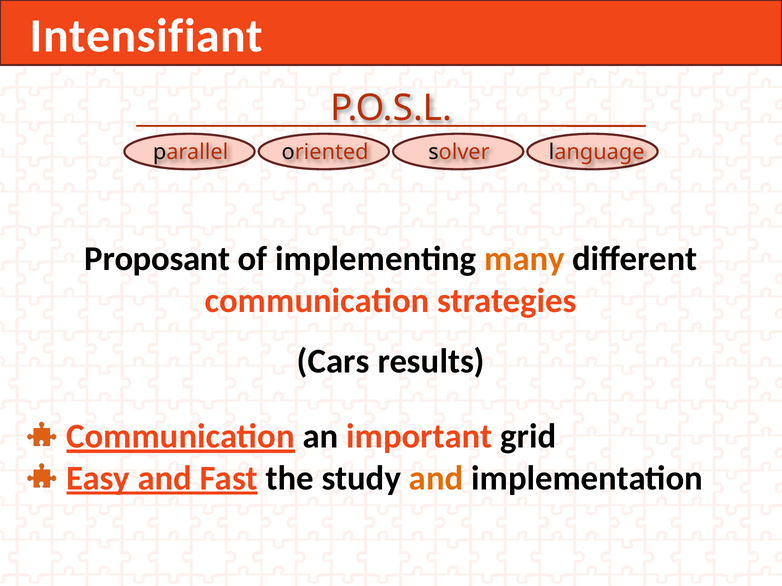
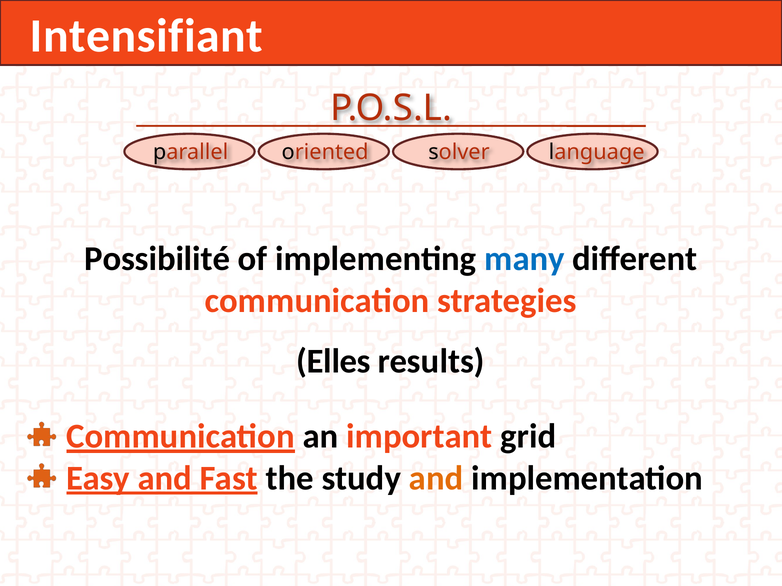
Proposant: Proposant -> Possibilité (157, 259)
many colour: orange -> blue (524, 259)
Cars: Cars -> Elles (333, 362)
